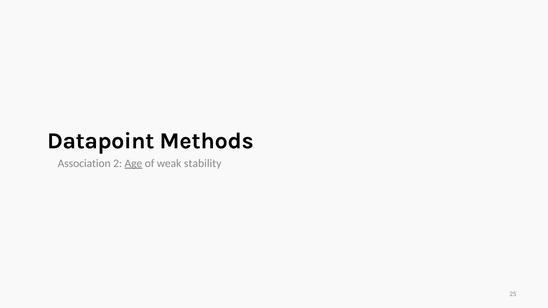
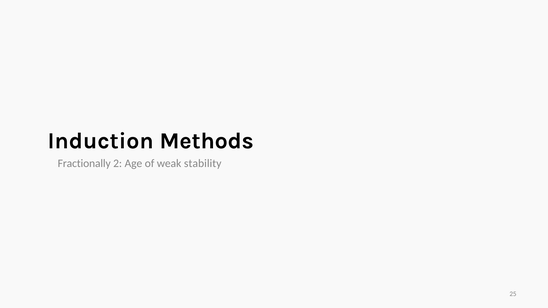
Datapoint: Datapoint -> Induction (101, 141)
Association: Association -> Fractionally (84, 163)
Age underline: present -> none (133, 163)
